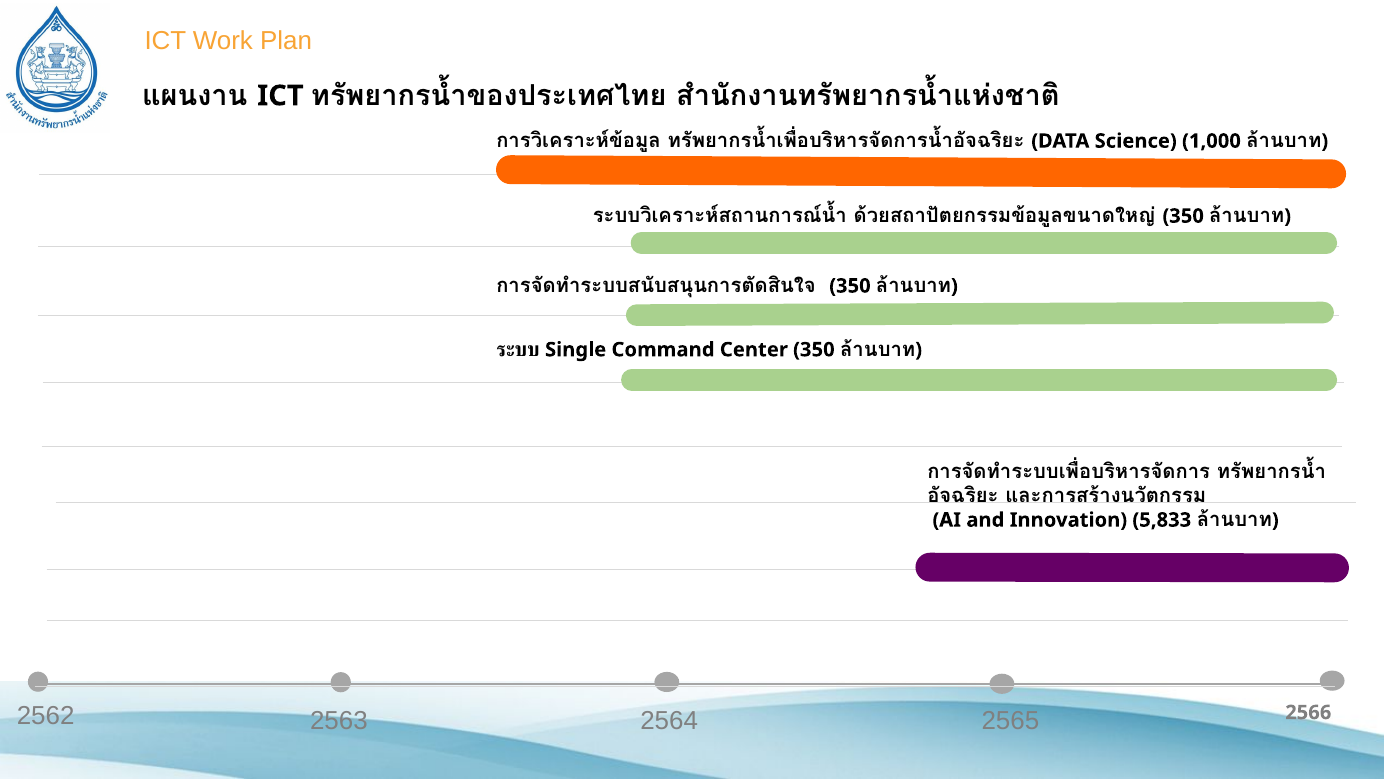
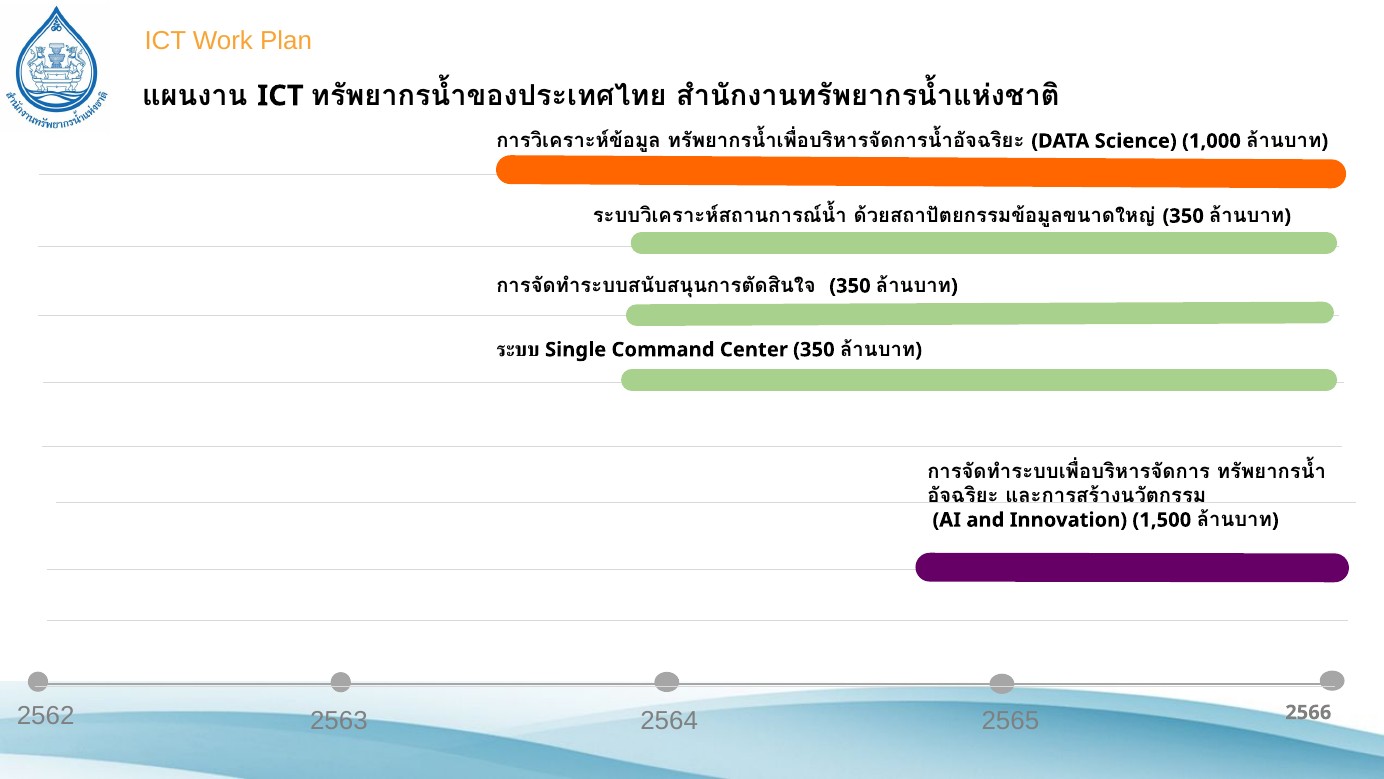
5,833: 5,833 -> 1,500 (1162, 520)
